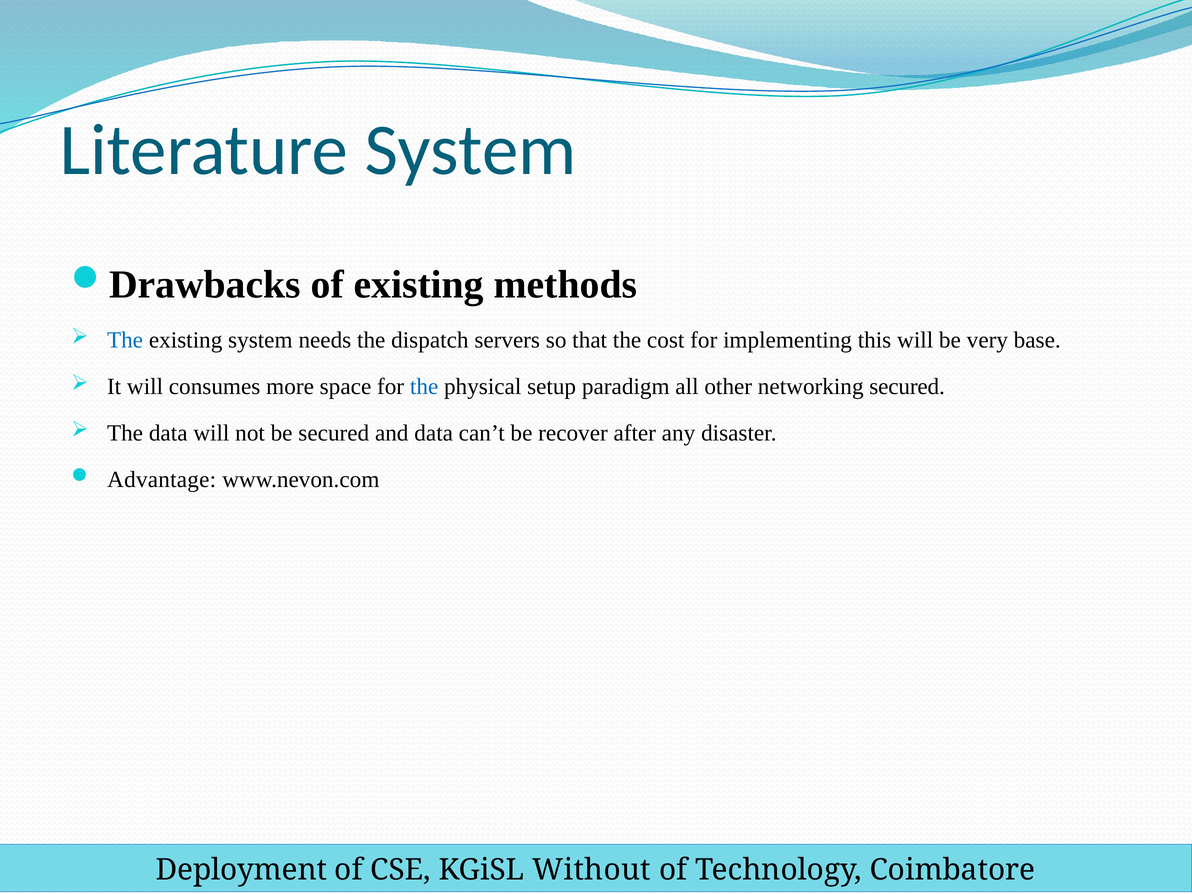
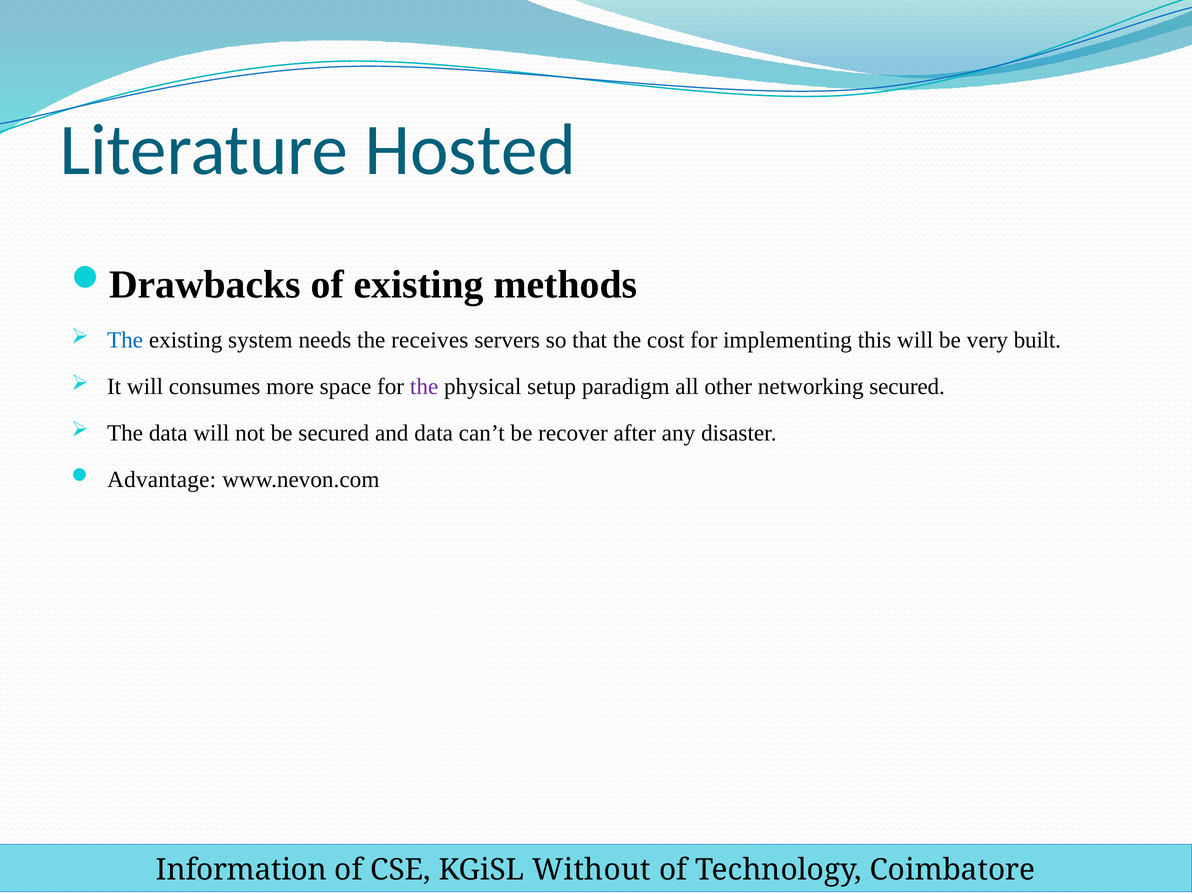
Literature System: System -> Hosted (470, 150)
dispatch: dispatch -> receives (430, 340)
base: base -> built (1037, 340)
the colour: blue -> purple (424, 386)
Deployment: Deployment -> Information (241, 870)
